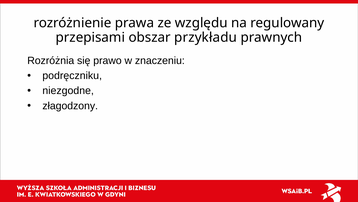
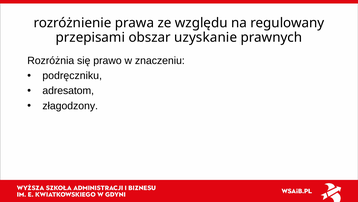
przykładu: przykładu -> uzyskanie (206, 37)
niezgodne: niezgodne -> adresatom (68, 90)
